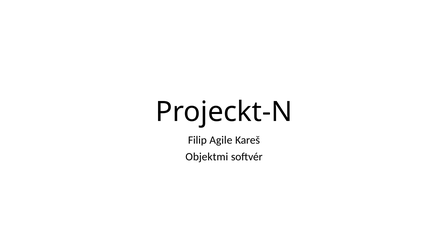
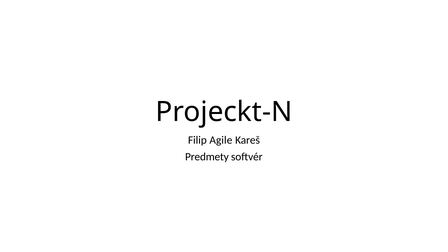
Objektmi: Objektmi -> Predmety (207, 157)
